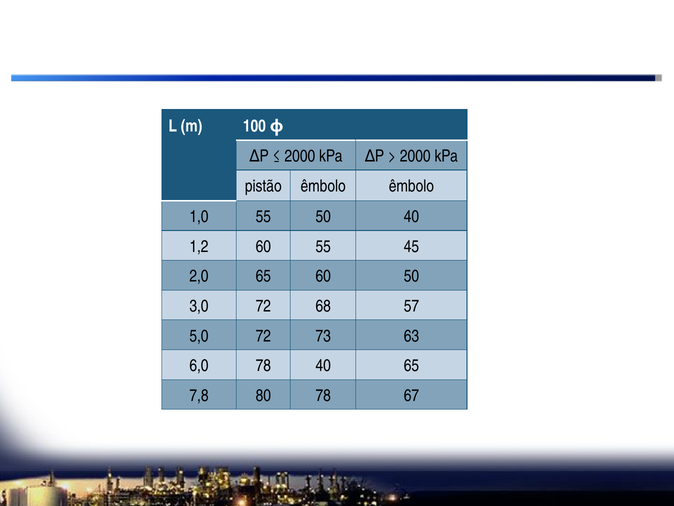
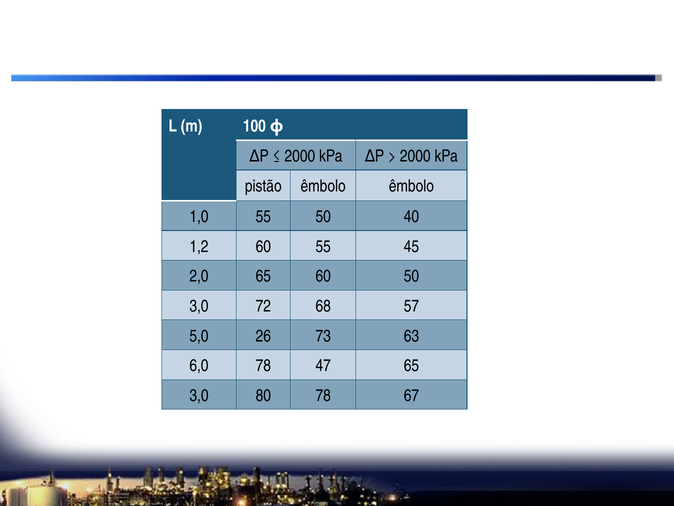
5,0 72: 72 -> 26 (263, 336)
78 40: 40 -> 47 (323, 366)
7,8: 7,8 -> 3,0 (199, 395)
